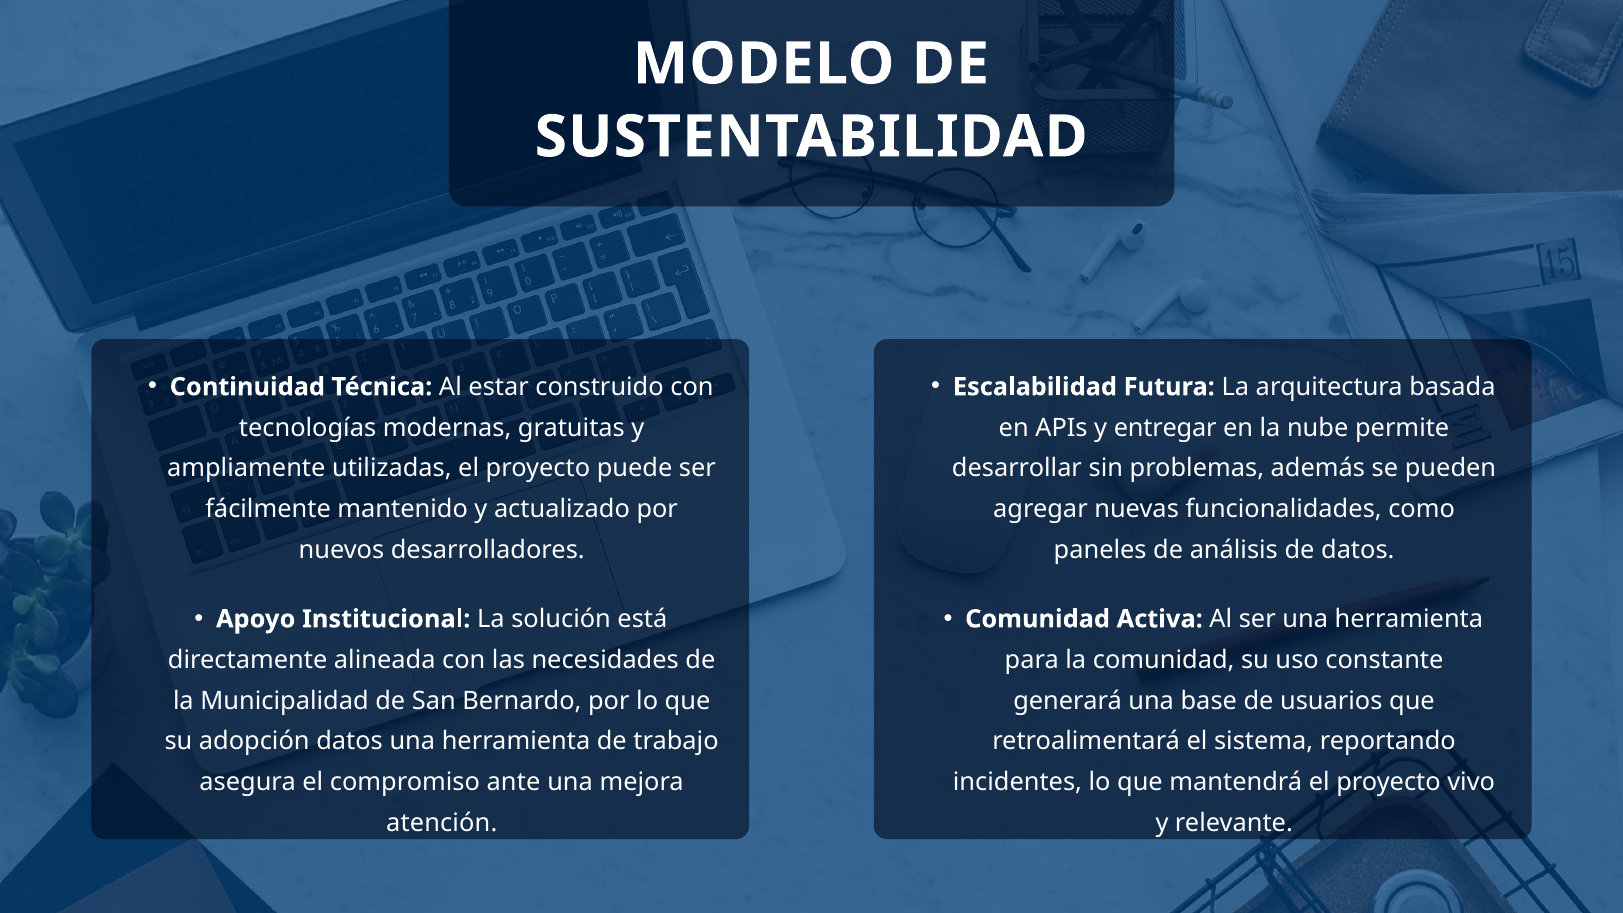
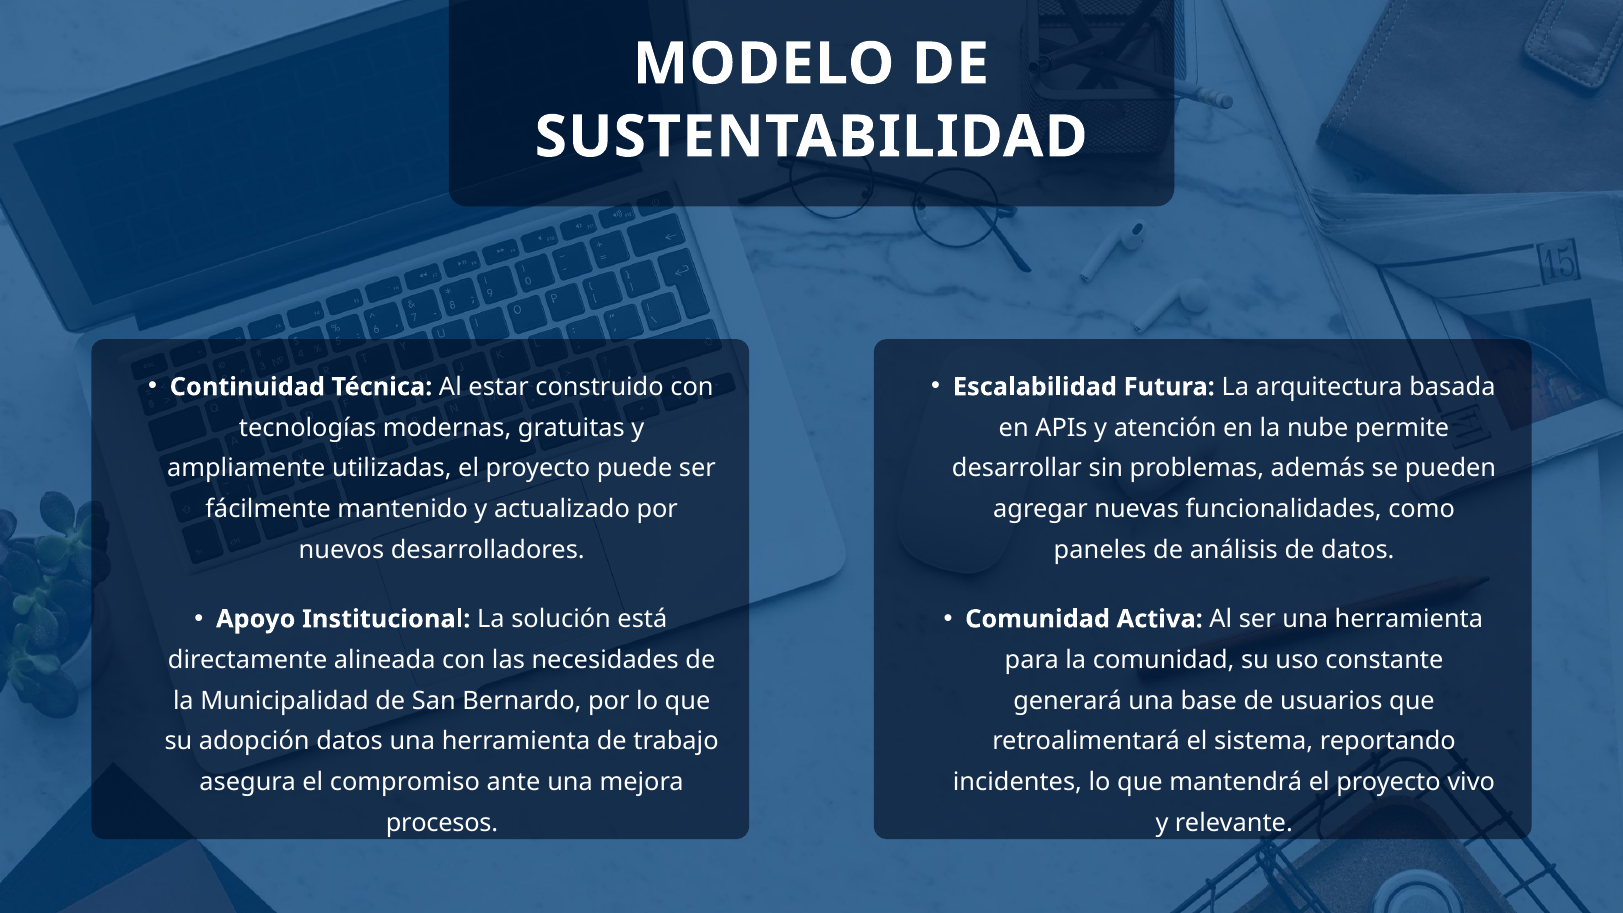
entregar: entregar -> atención (1165, 428)
atención: atención -> procesos (442, 823)
